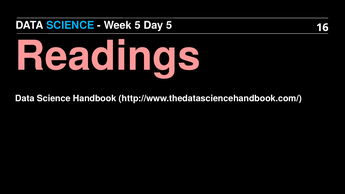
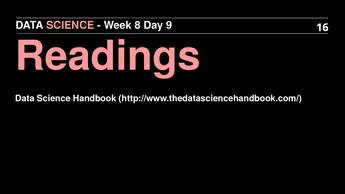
SCIENCE colour: light blue -> pink (70, 25)
Week 5: 5 -> 8 (138, 25)
Day 5: 5 -> 9 (169, 25)
